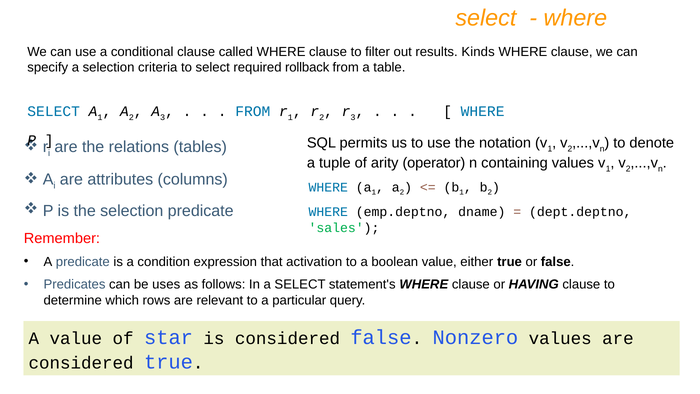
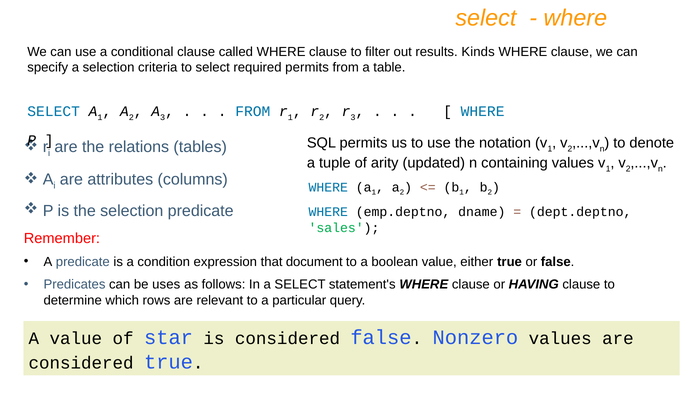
required rollback: rollback -> permits (307, 67)
operator: operator -> updated (434, 163)
activation: activation -> document (314, 262)
